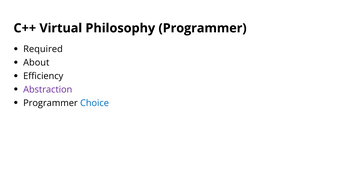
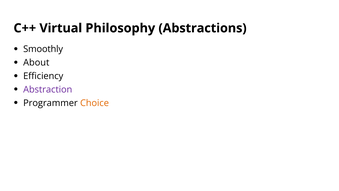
Philosophy Programmer: Programmer -> Abstractions (203, 28)
Required: Required -> Smoothly (43, 49)
Choice colour: blue -> orange (95, 103)
